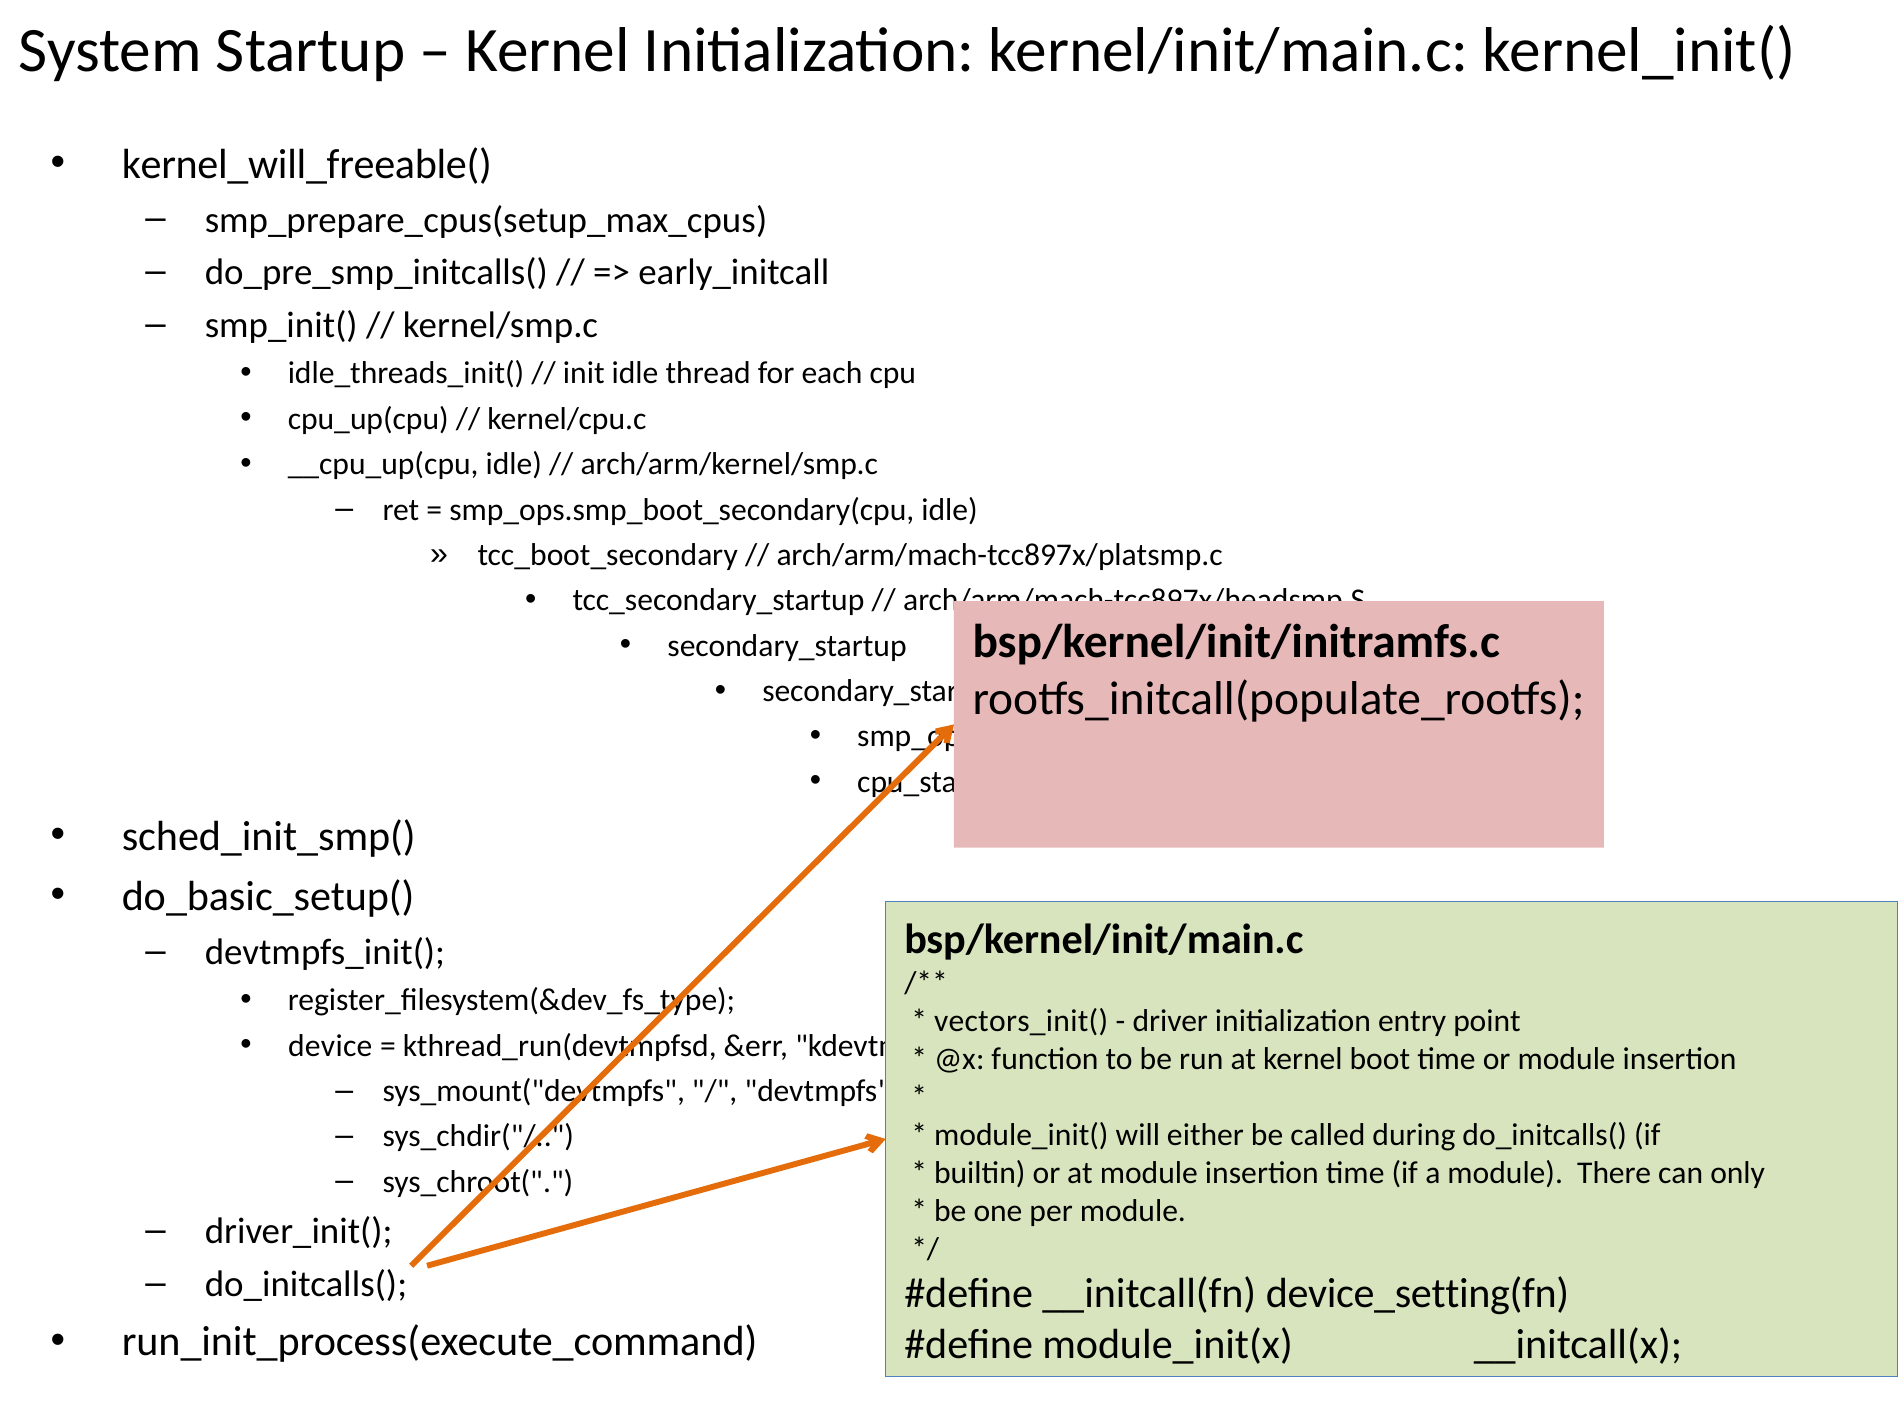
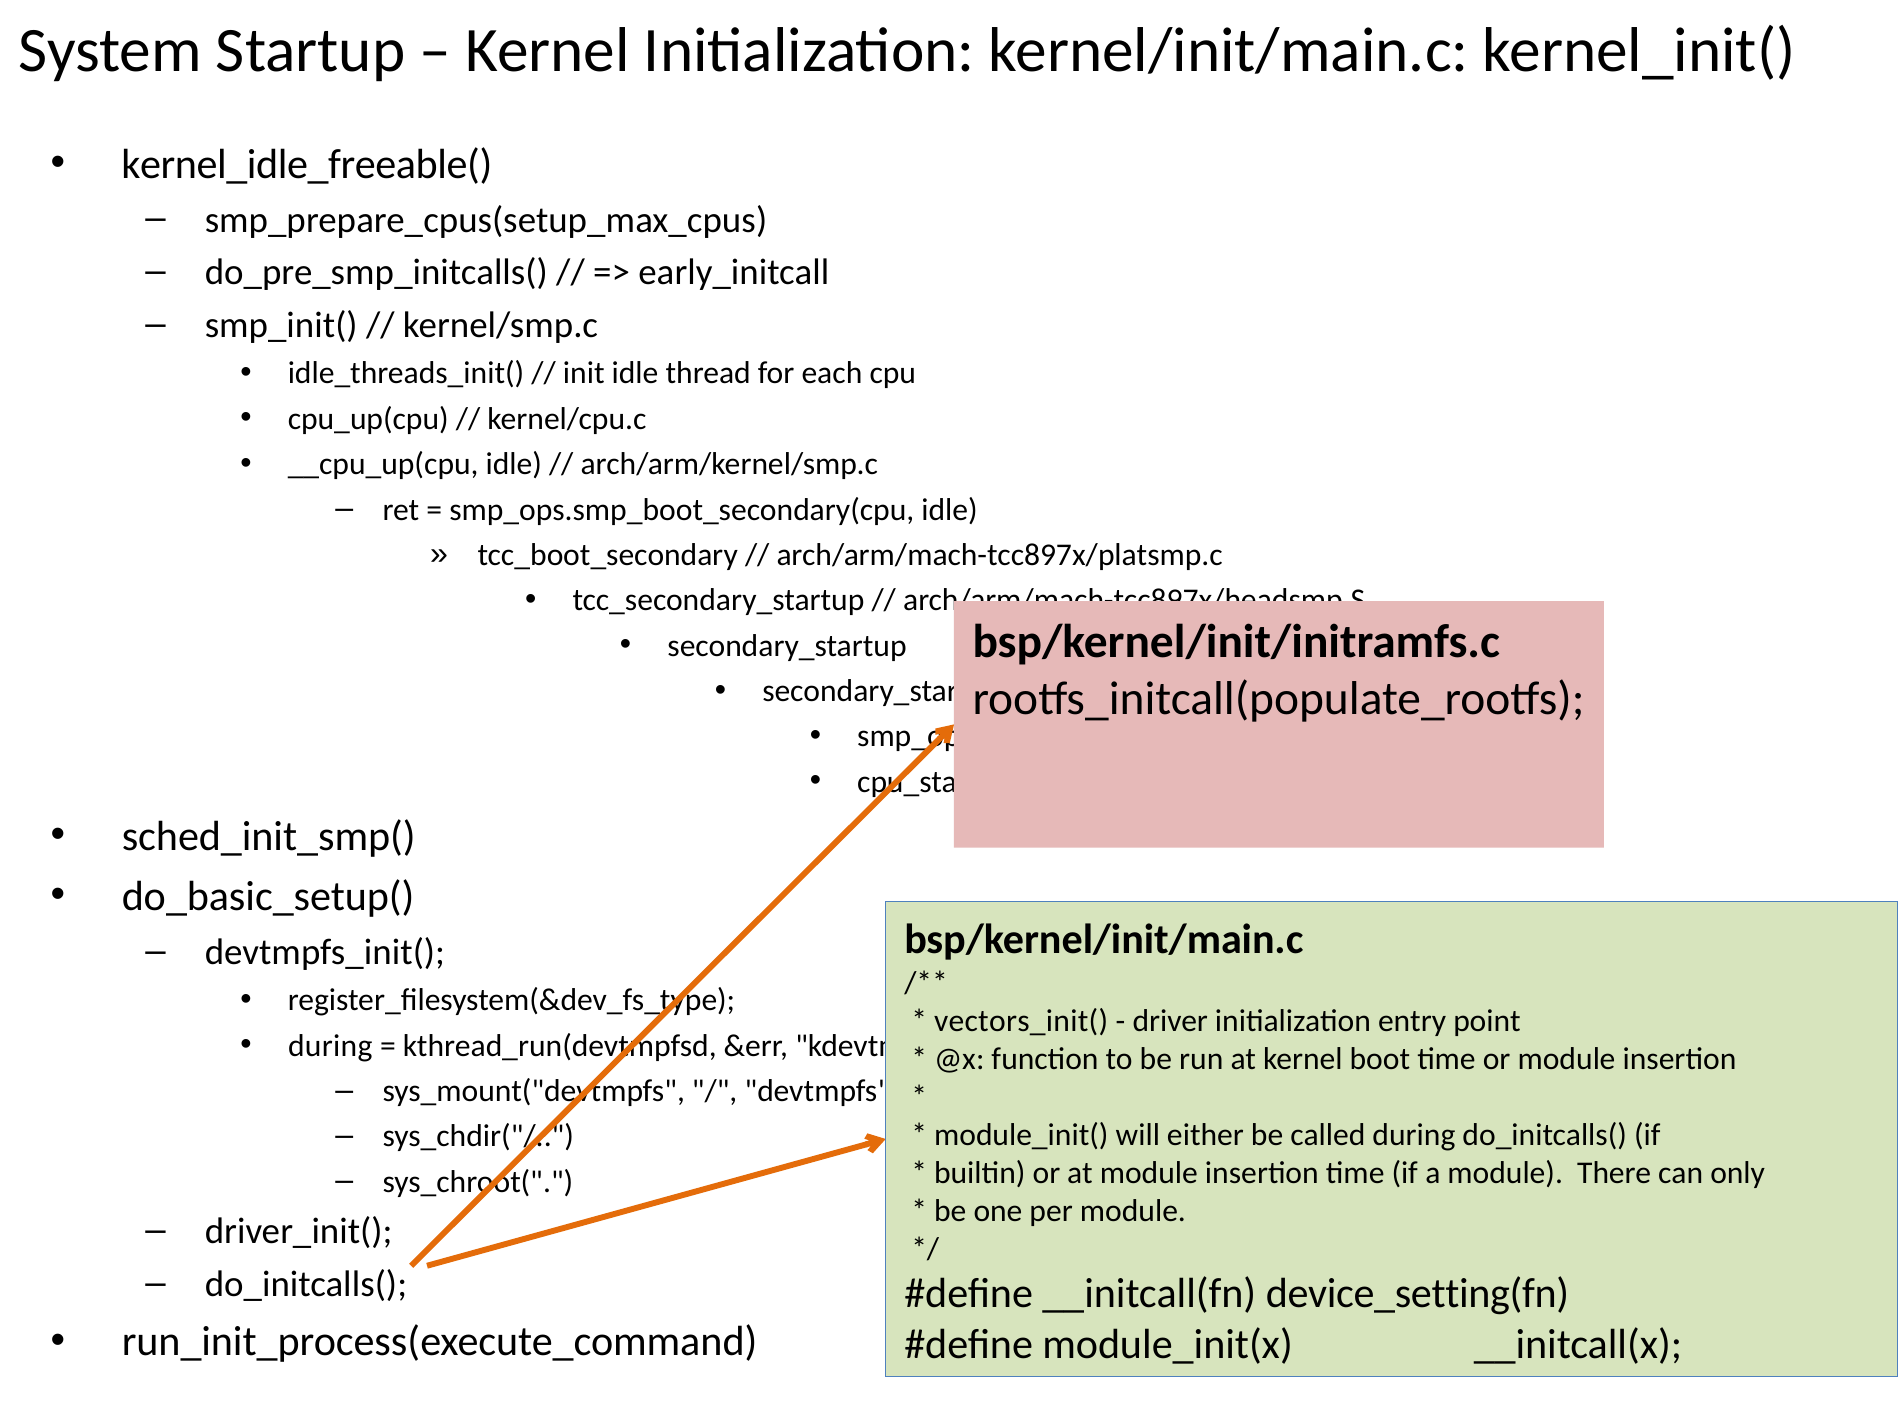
kernel_will_freeable(: kernel_will_freeable( -> kernel_idle_freeable( (307, 164)
device: device -> during (330, 1045)
